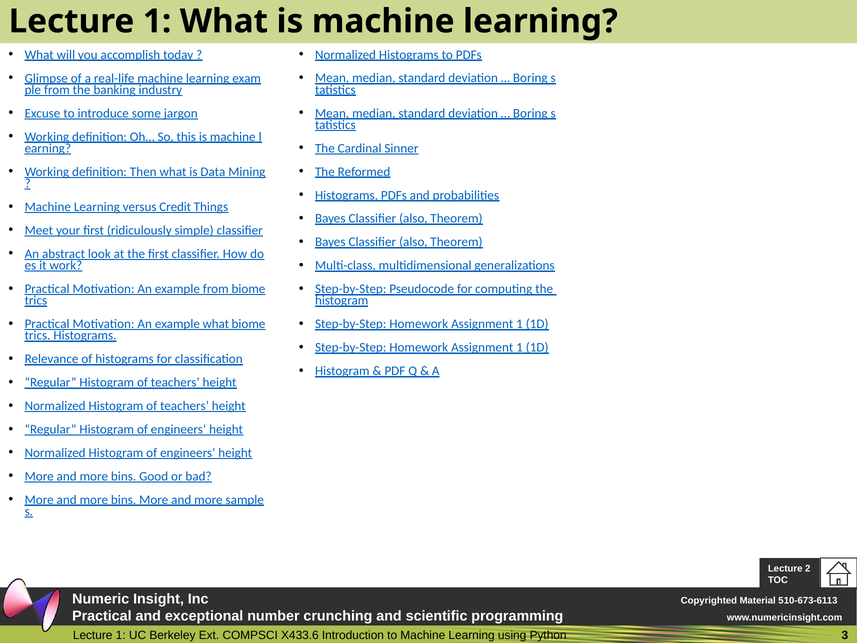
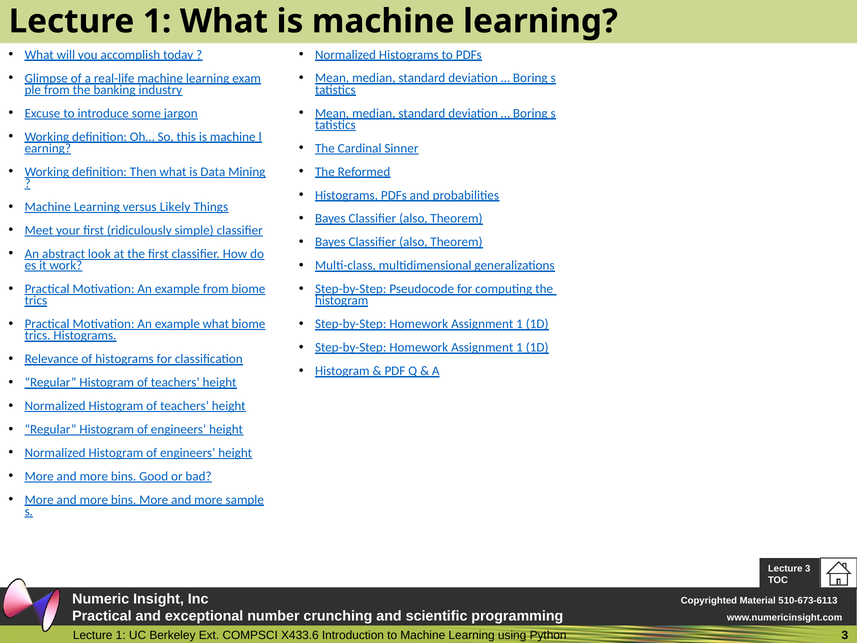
Credit: Credit -> Likely (175, 207)
Lecture 2: 2 -> 3 (808, 568)
